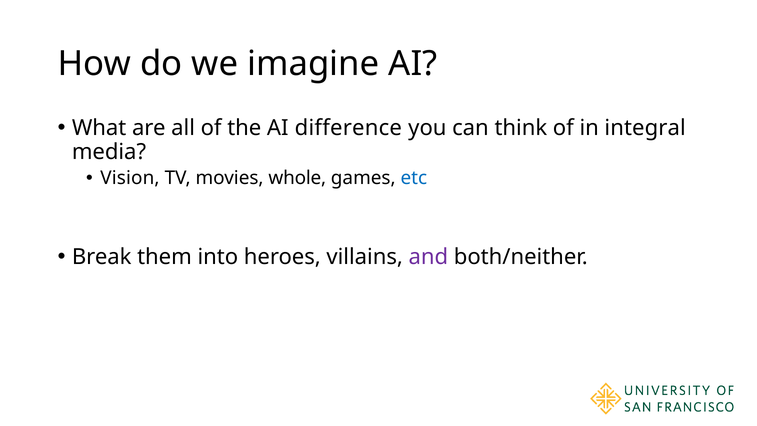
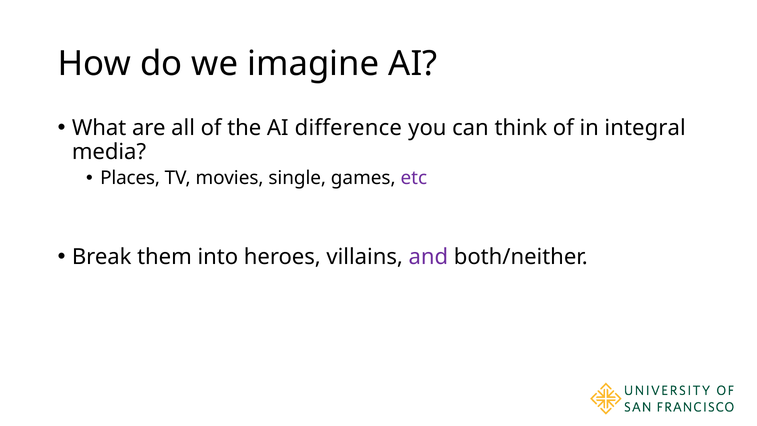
Vision: Vision -> Places (130, 178)
whole: whole -> single (297, 178)
etc colour: blue -> purple (414, 178)
